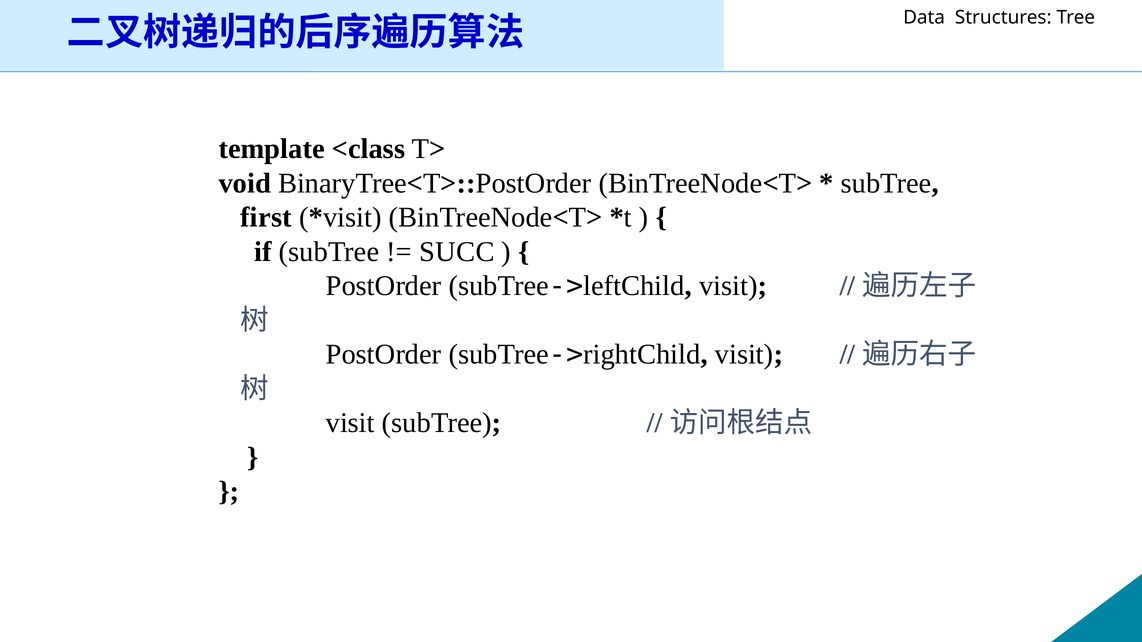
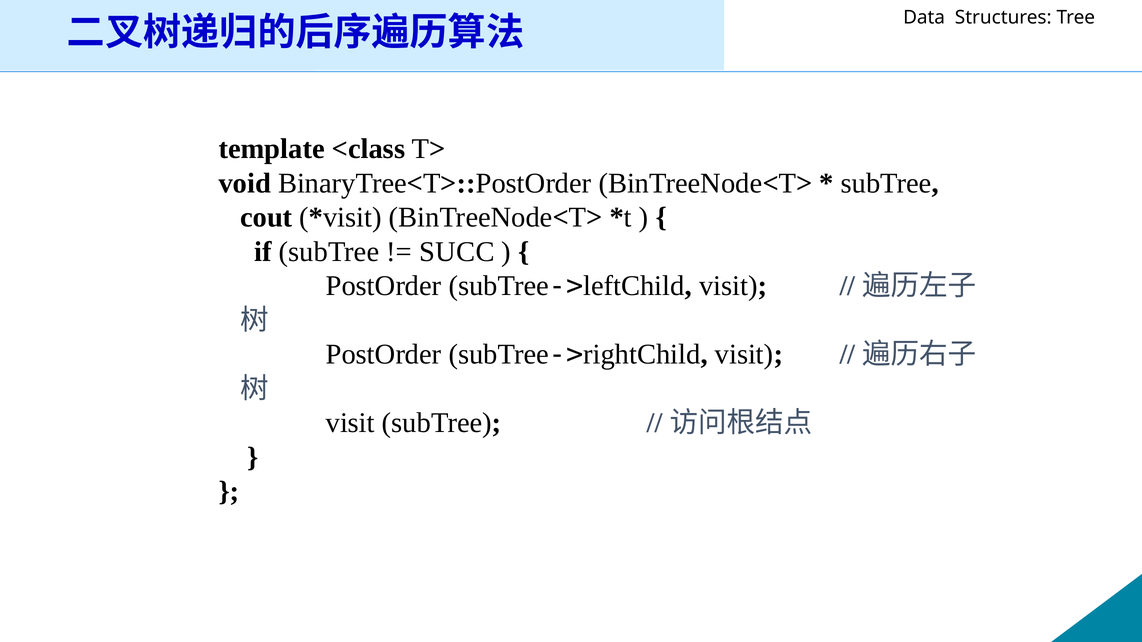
first: first -> cout (266, 218)
